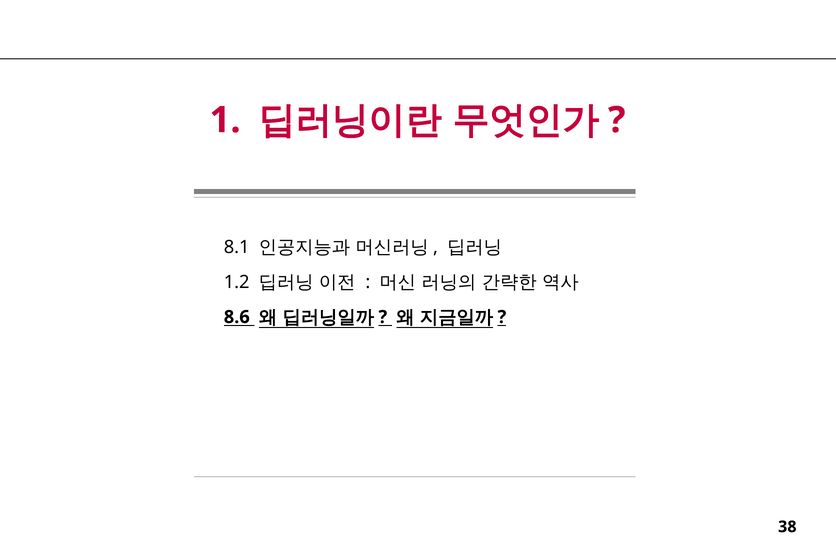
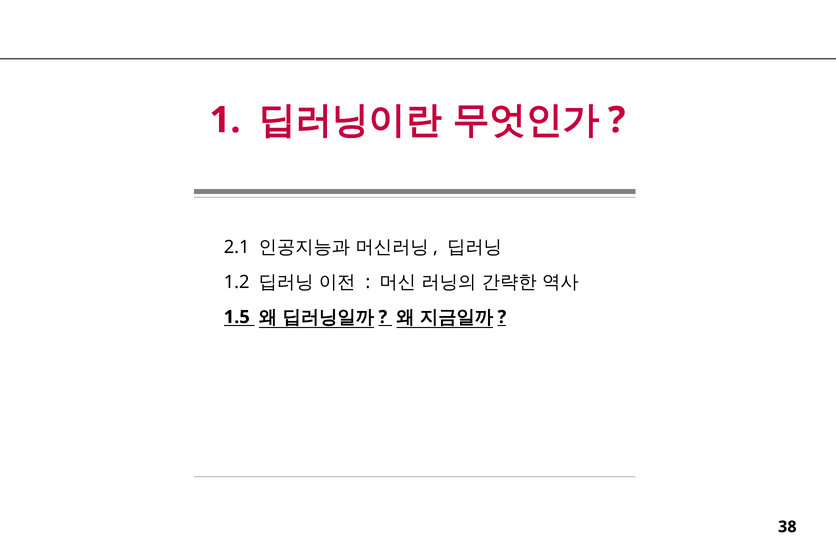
8.1: 8.1 -> 2.1 (237, 247)
8.6: 8.6 -> 1.5 (237, 317)
